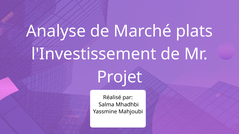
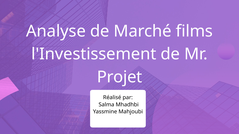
plats: plats -> films (194, 31)
